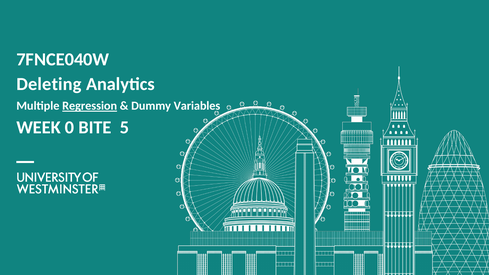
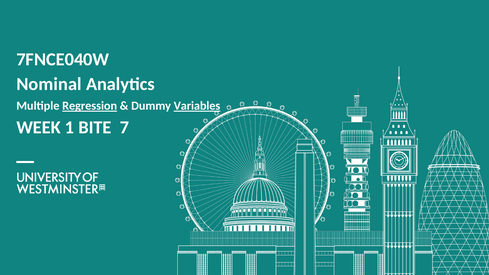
Deleting: Deleting -> Nominal (49, 84)
Variables underline: none -> present (197, 106)
0: 0 -> 1 (70, 127)
5: 5 -> 7 (124, 127)
